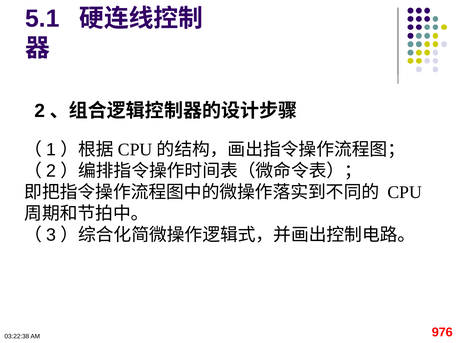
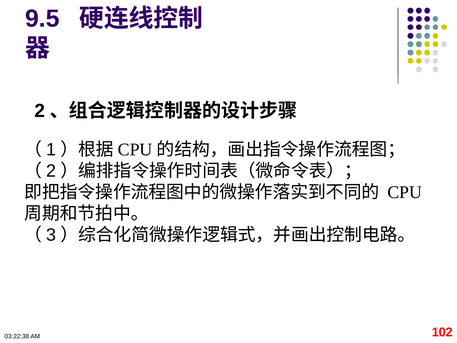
5.1: 5.1 -> 9.5 (42, 19)
976: 976 -> 102 (442, 332)
